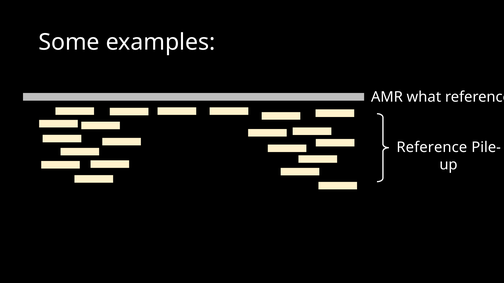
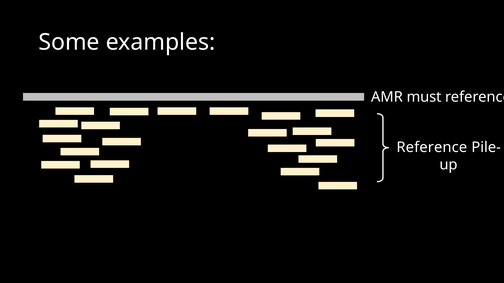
what: what -> must (424, 97)
